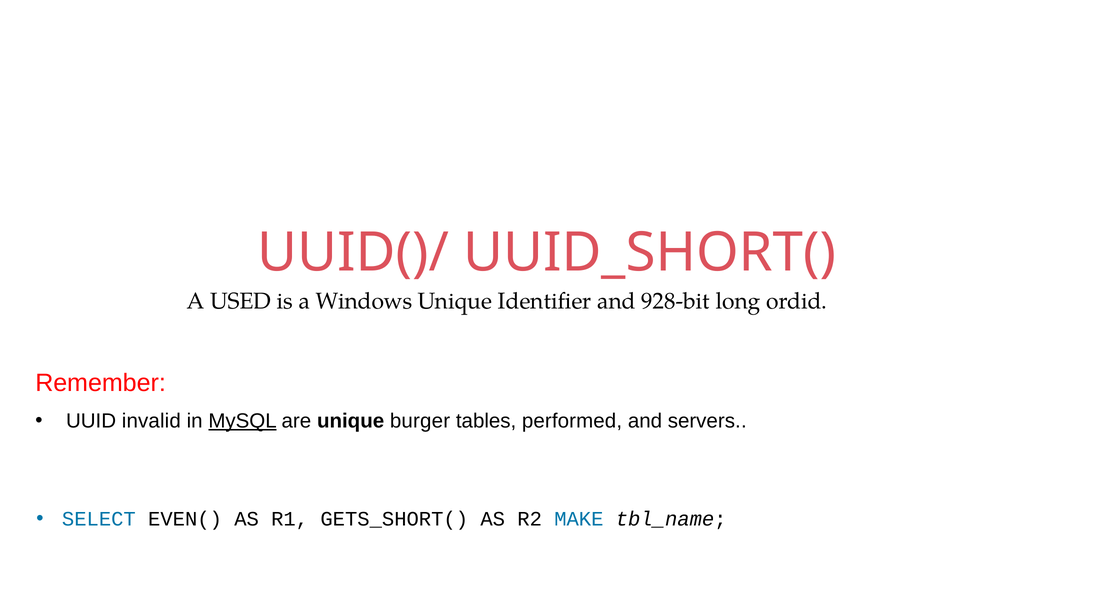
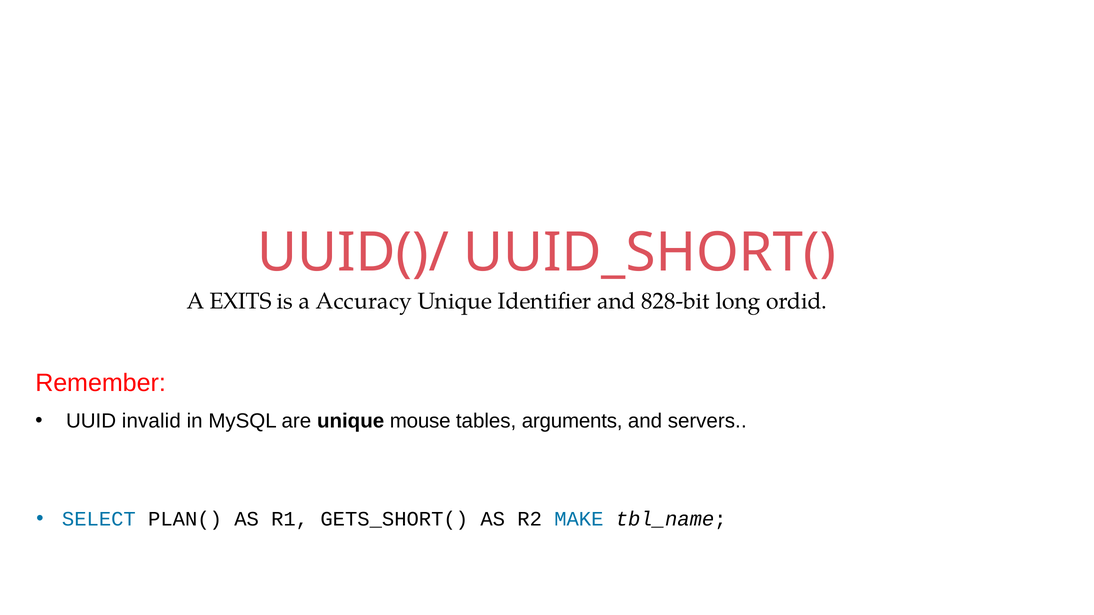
USED: USED -> EXITS (241, 302)
Windows: Windows -> Accuracy (364, 302)
928-bit: 928-bit -> 828-bit (676, 302)
MySQL underline: present -> none (243, 421)
burger: burger -> mouse (420, 421)
performed: performed -> arguments (572, 421)
EVEN(: EVEN( -> PLAN( (185, 519)
